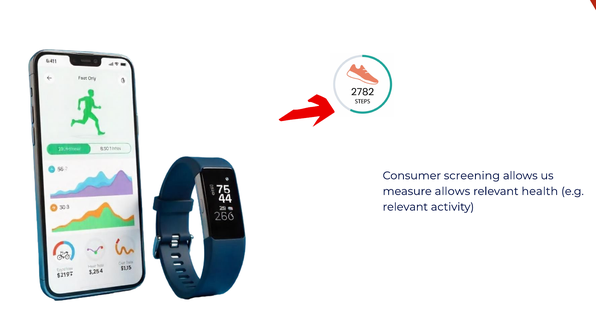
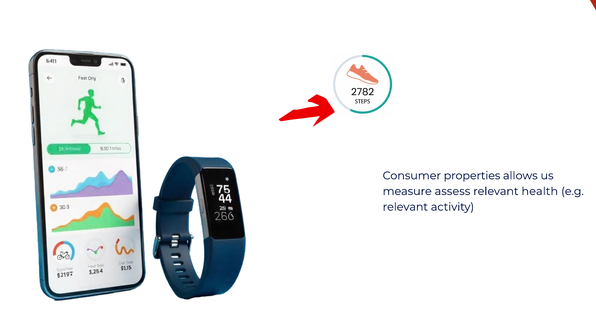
screening: screening -> properties (472, 176)
measure allows: allows -> assess (452, 191)
